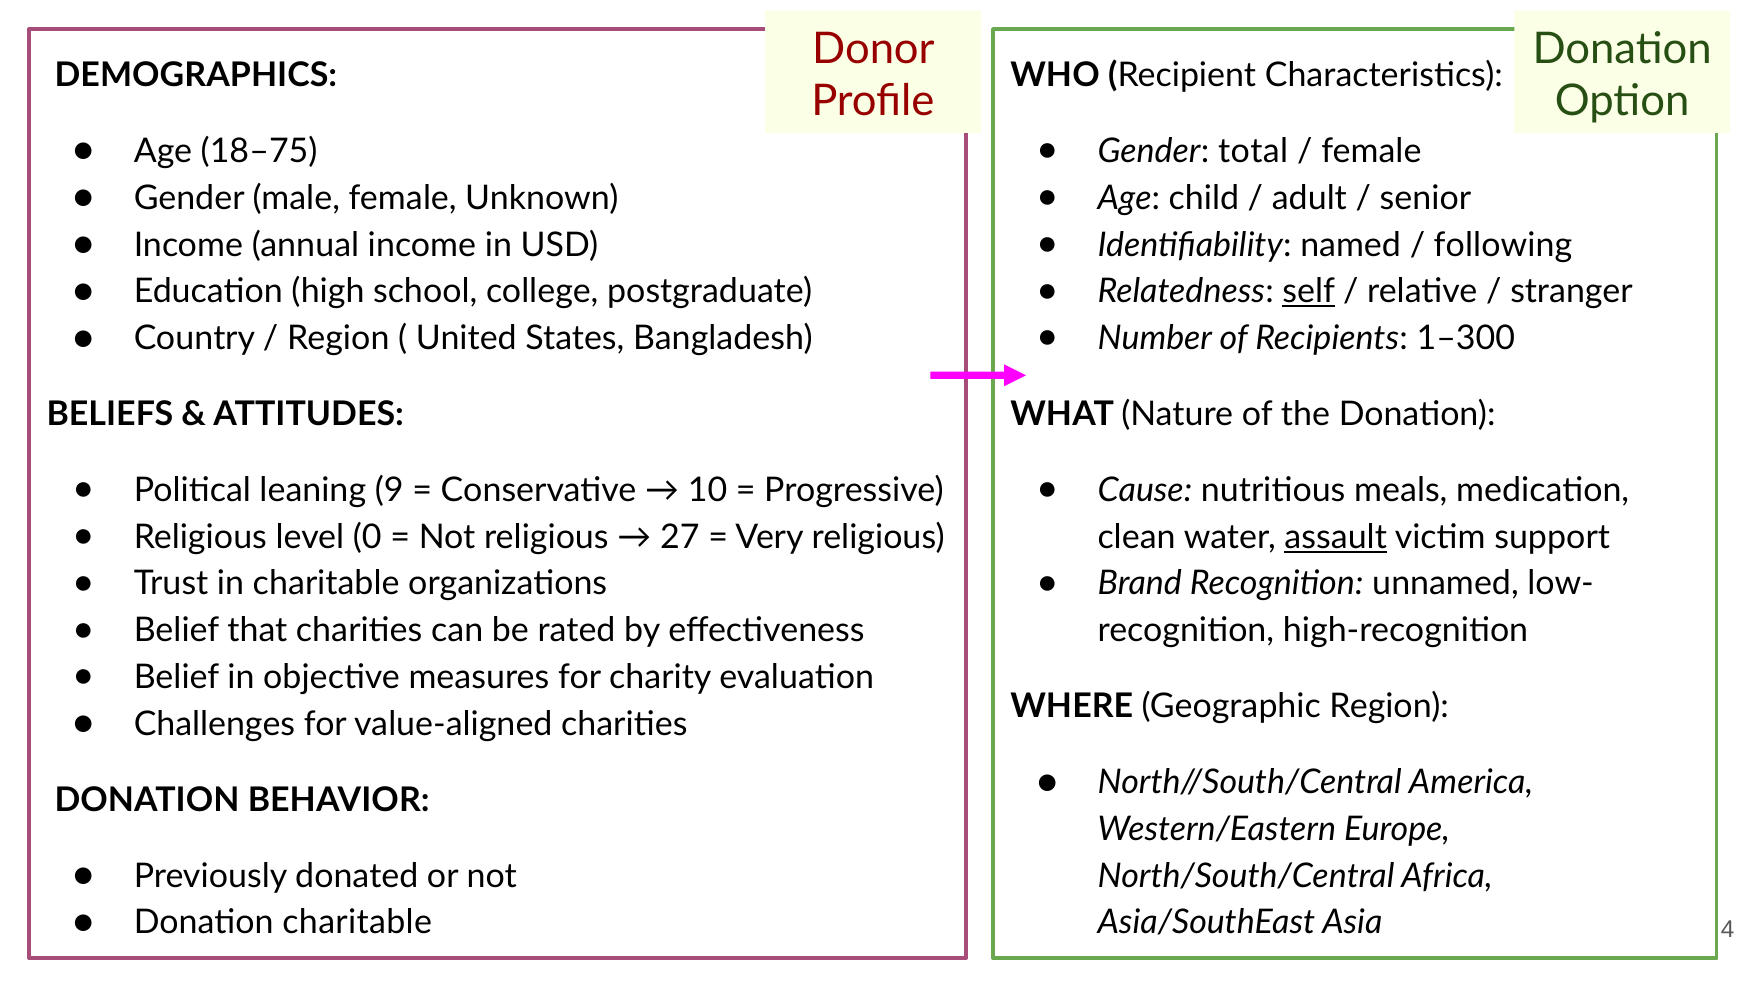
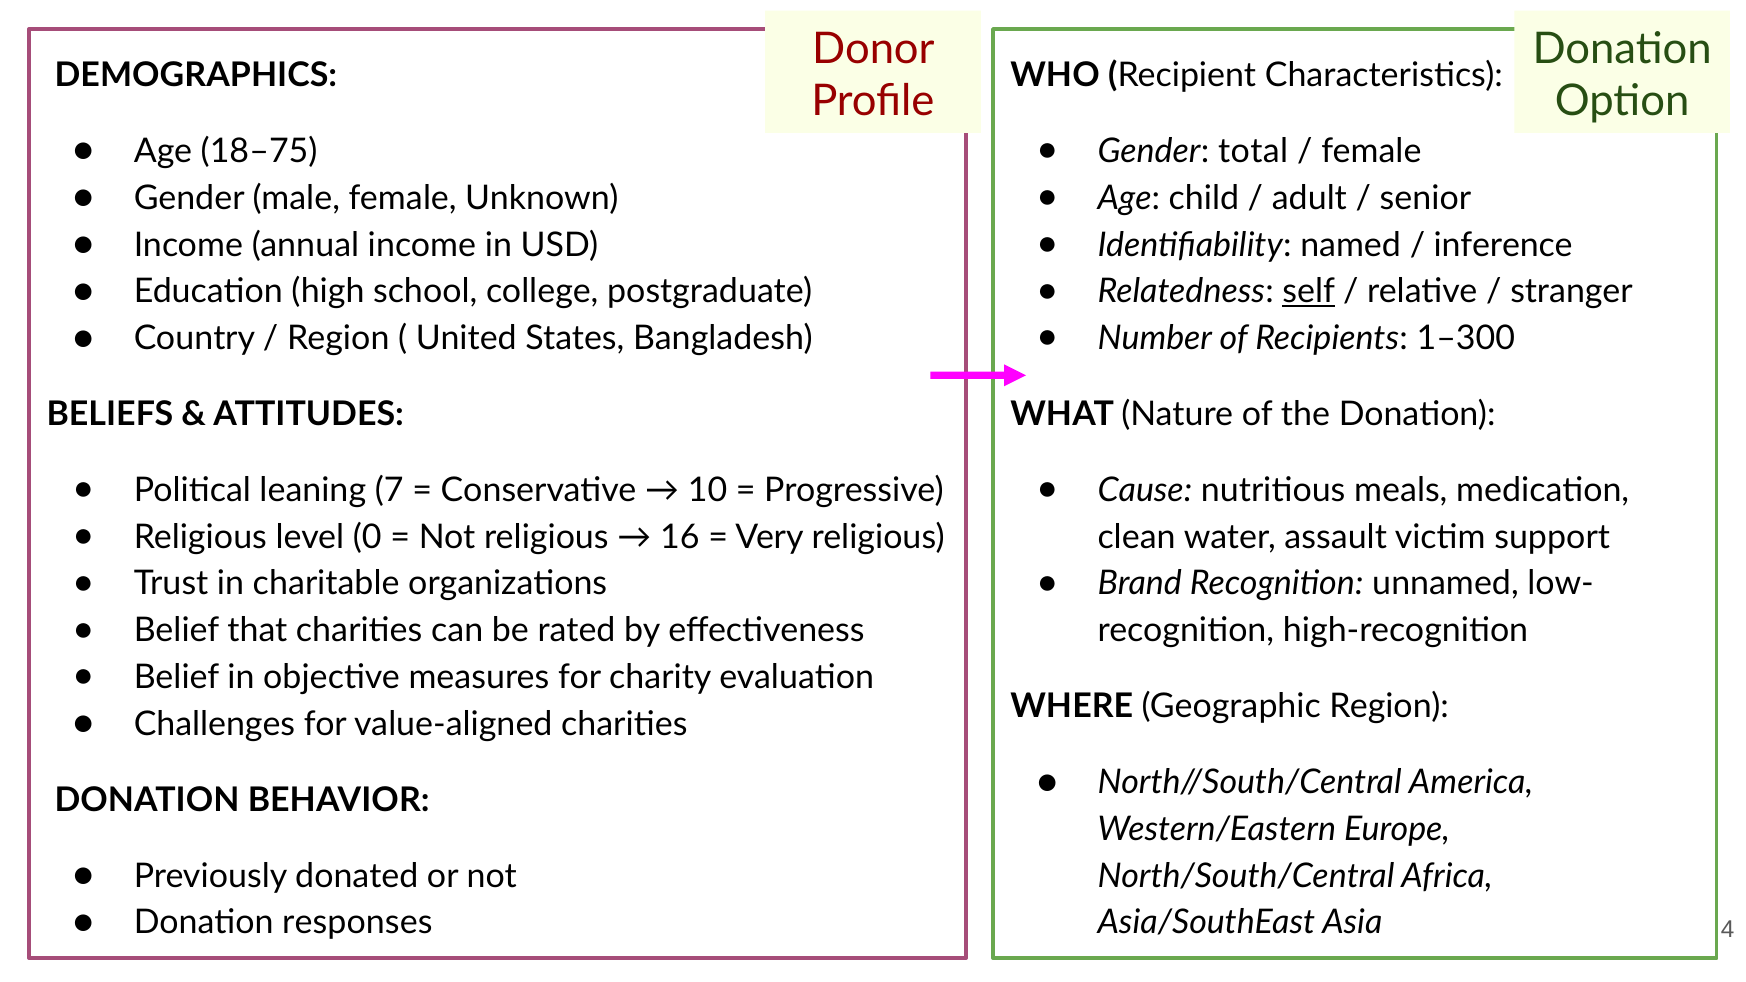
following: following -> inference (1503, 245)
9: 9 -> 7 (389, 490)
27: 27 -> 16 (680, 537)
assault underline: present -> none (1336, 537)
Donation charitable: charitable -> responses (357, 923)
